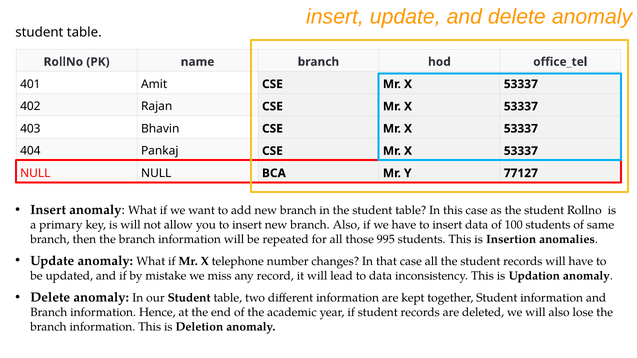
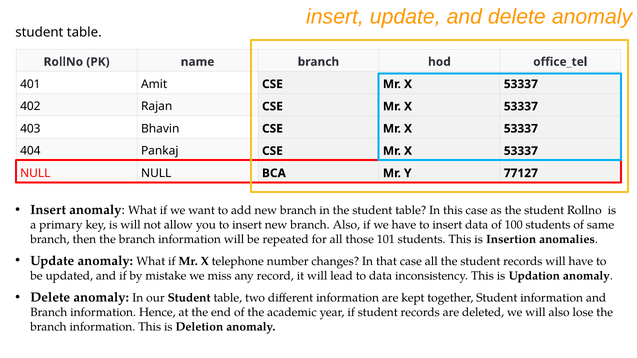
995: 995 -> 101 (386, 239)
